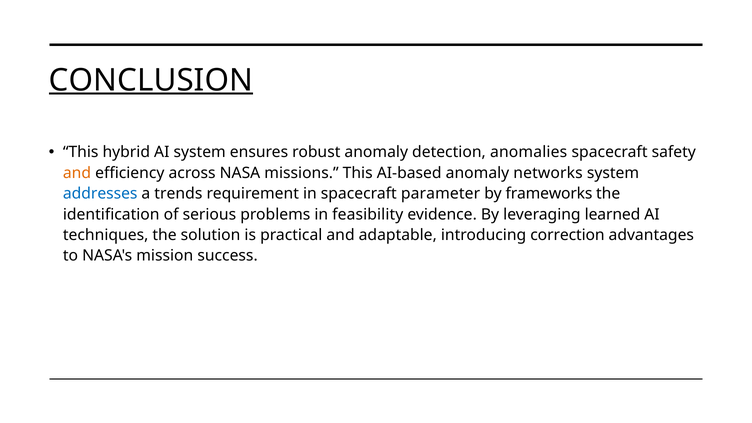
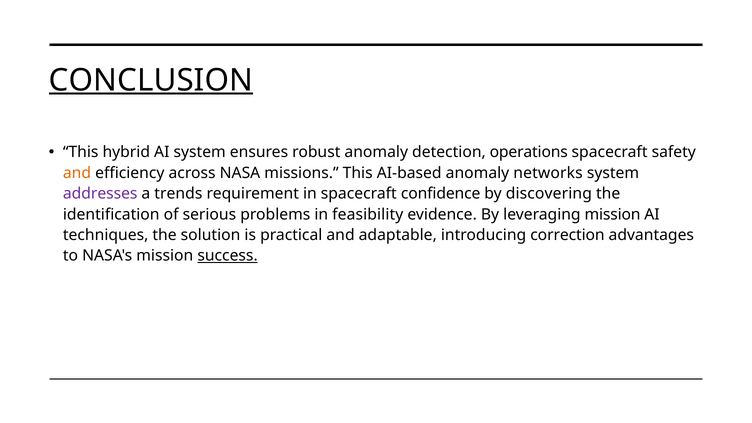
anomalies: anomalies -> operations (529, 152)
addresses colour: blue -> purple (100, 194)
parameter: parameter -> confidence (441, 194)
frameworks: frameworks -> discovering (549, 194)
leveraging learned: learned -> mission (613, 214)
success underline: none -> present (228, 256)
